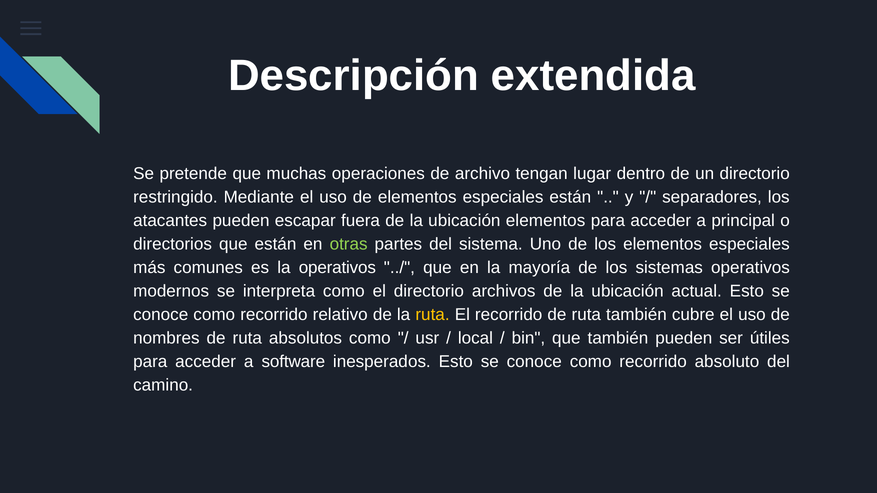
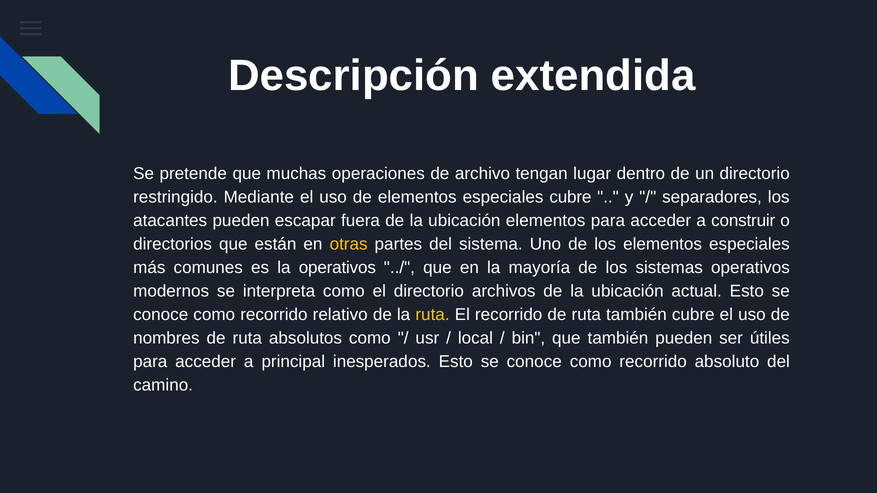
especiales están: están -> cubre (570, 197)
principal: principal -> construir (743, 221)
otras colour: light green -> yellow (349, 244)
software: software -> principal (293, 362)
